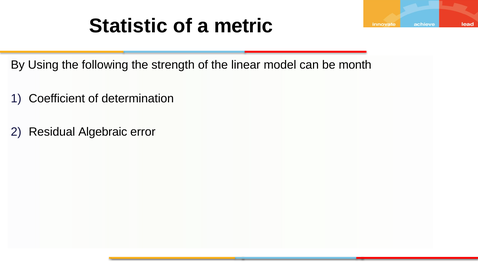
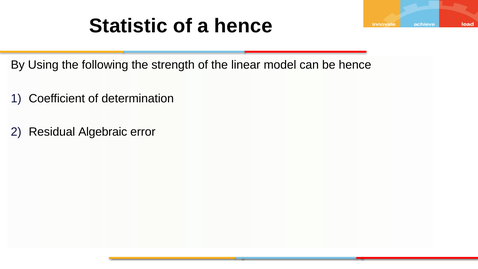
a metric: metric -> hence (243, 26)
be month: month -> hence (355, 65)
